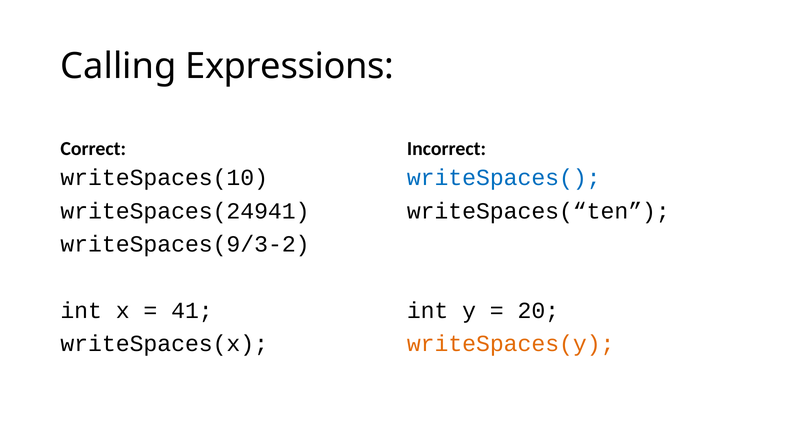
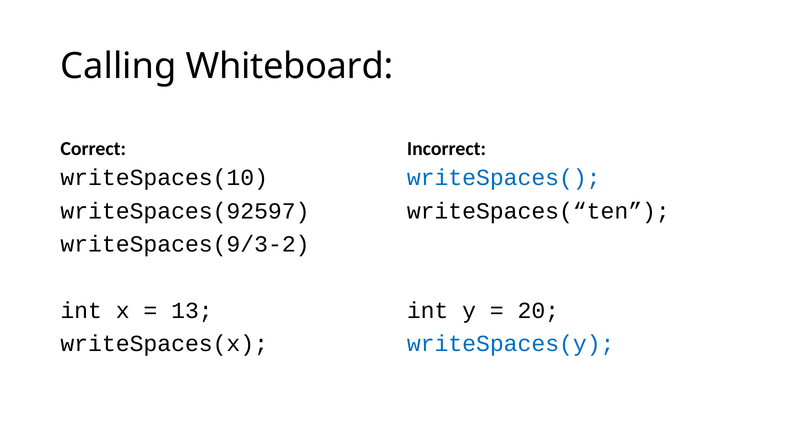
Expressions: Expressions -> Whiteboard (290, 67)
writeSpaces(24941: writeSpaces(24941 -> writeSpaces(92597 (185, 211)
41: 41 -> 13 (192, 311)
writeSpaces(y colour: orange -> blue (511, 344)
